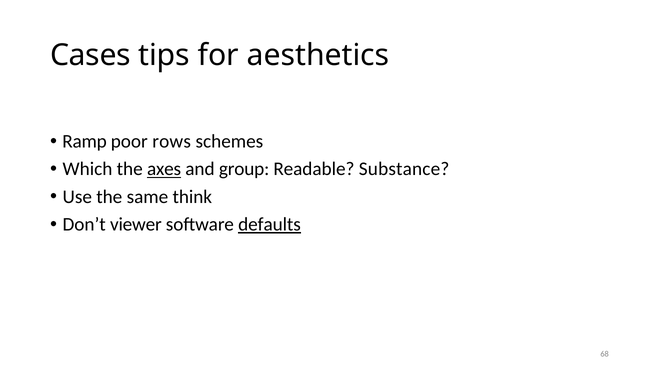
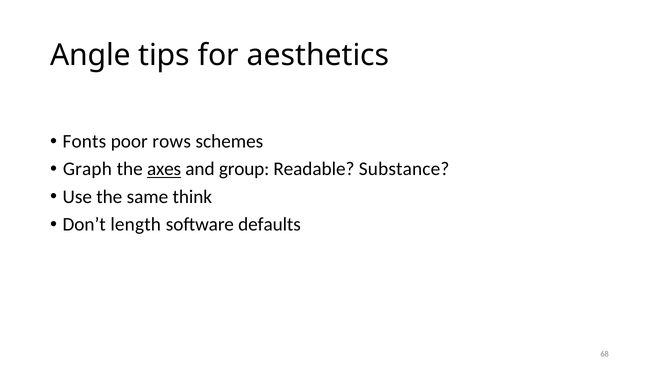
Cases: Cases -> Angle (90, 55)
Ramp: Ramp -> Fonts (84, 141)
Which: Which -> Graph (87, 169)
viewer: viewer -> length (136, 224)
defaults underline: present -> none (270, 224)
